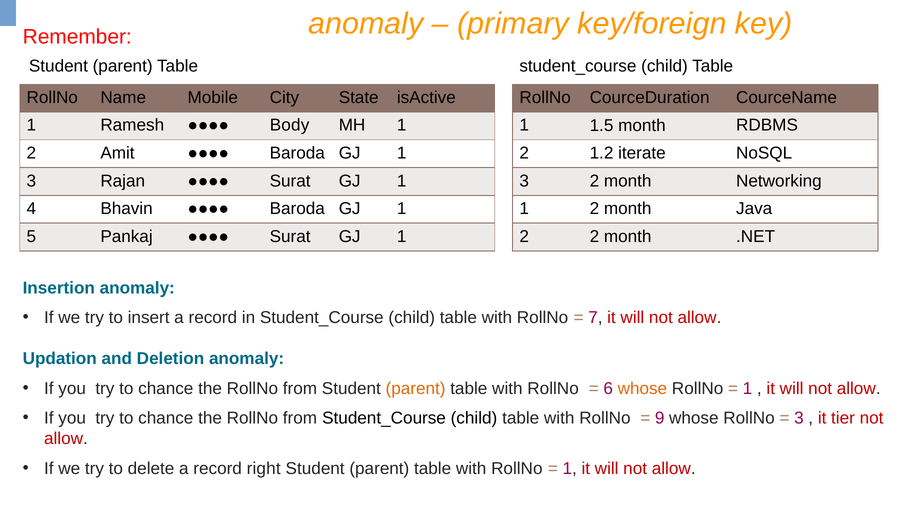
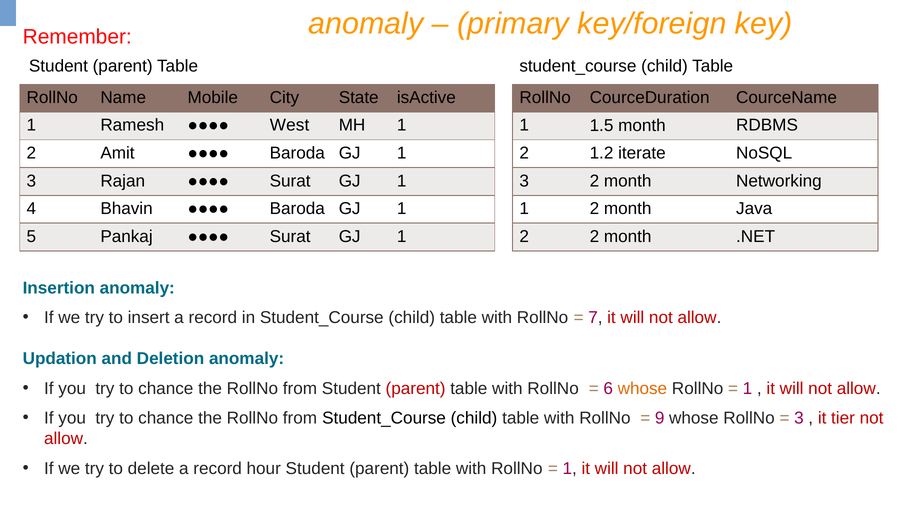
Body: Body -> West (290, 125)
parent colour: orange -> red (416, 389)
right: right -> hour (264, 468)
